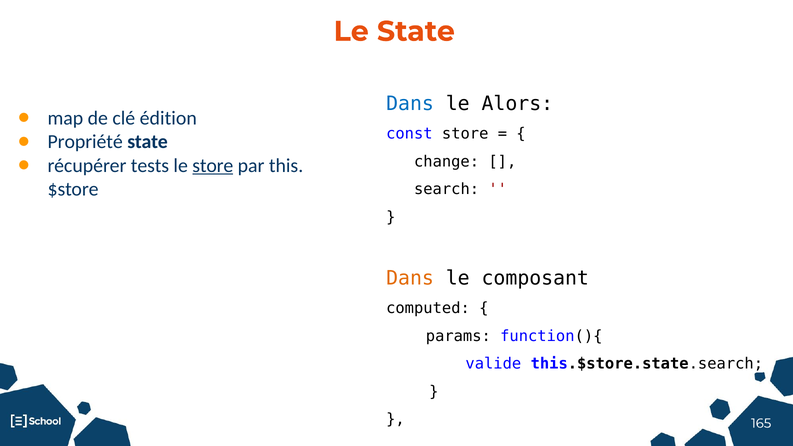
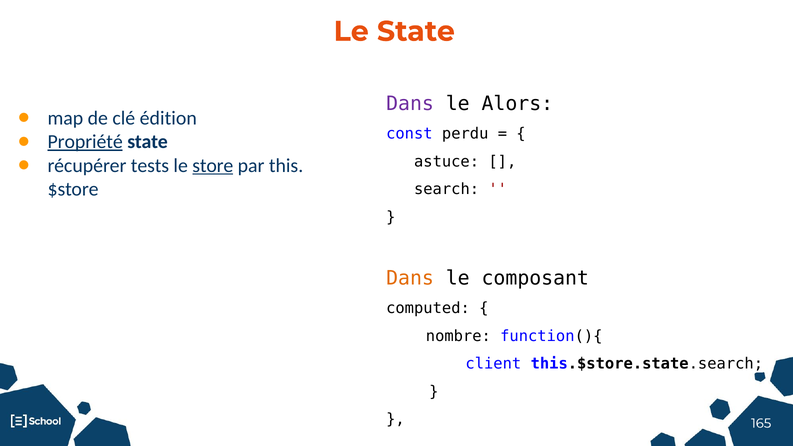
Dans colour: blue -> purple (410, 104)
const store: store -> perdu (465, 134)
Propriété underline: none -> present (85, 142)
change: change -> astuce (447, 162)
params: params -> nombre (458, 336)
valide: valide -> client (493, 364)
